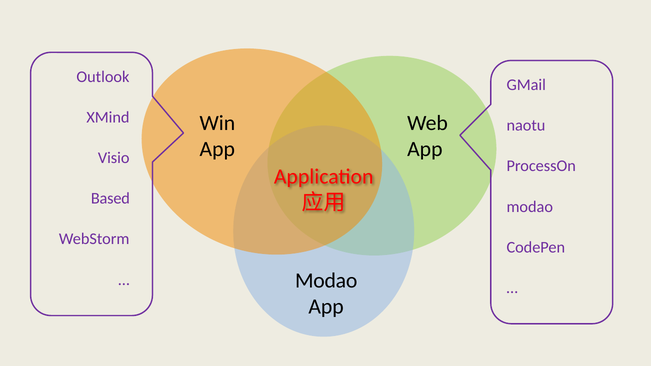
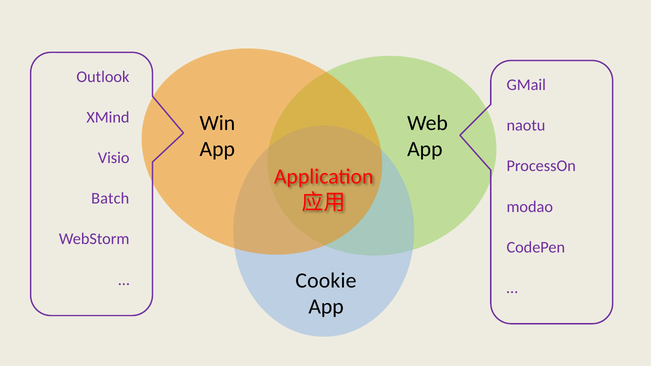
Based: Based -> Batch (110, 199)
Modao: Modao -> Cookie (326, 281)
